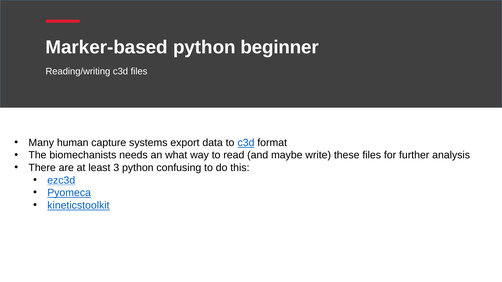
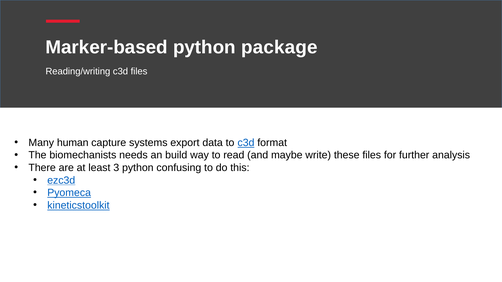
beginner: beginner -> package (279, 47)
what: what -> build (176, 155)
